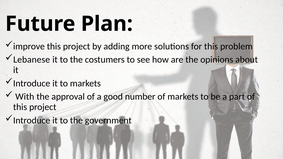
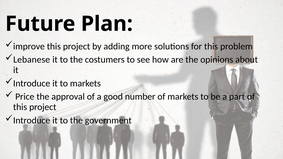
With: With -> Price (25, 97)
